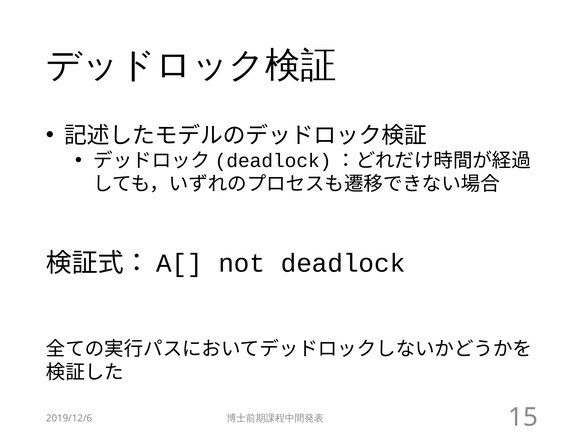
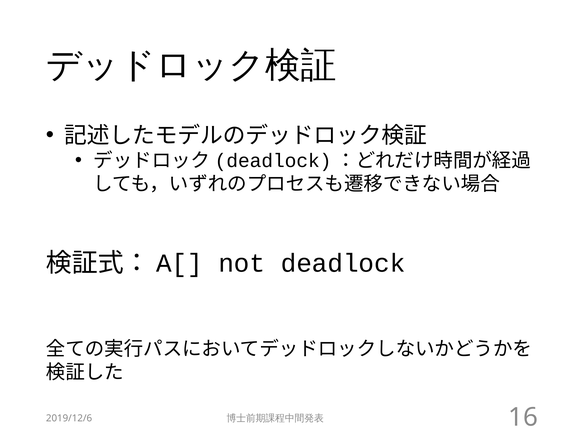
15: 15 -> 16 (523, 417)
